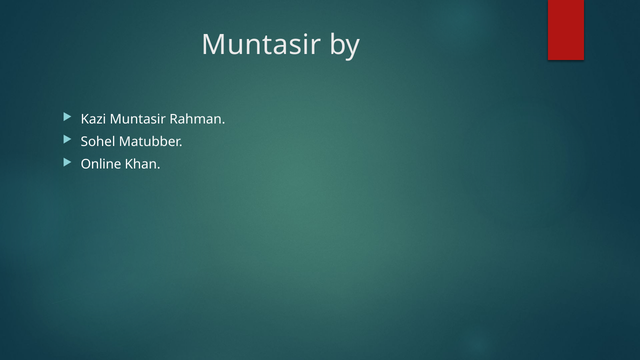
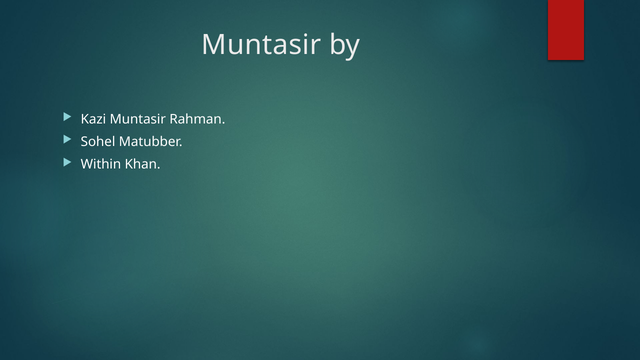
Online: Online -> Within (101, 164)
